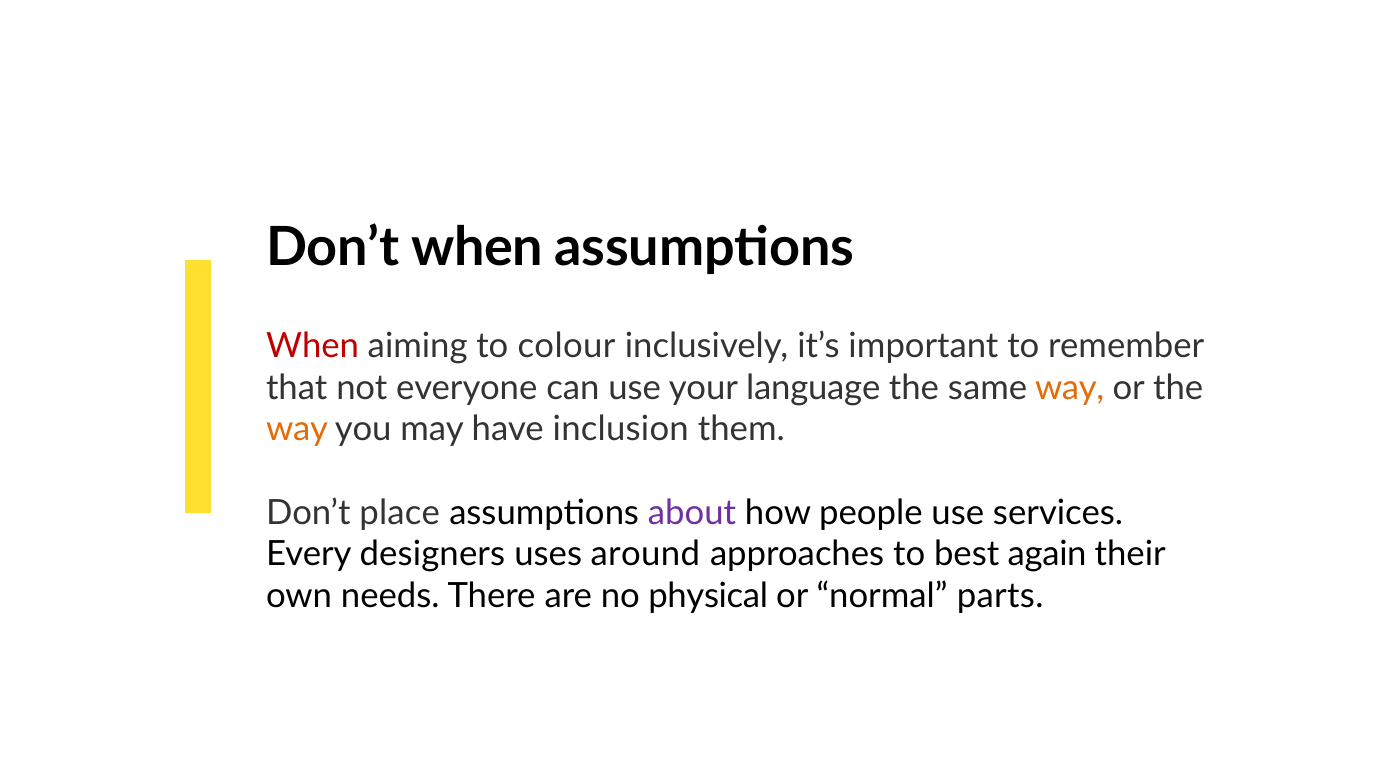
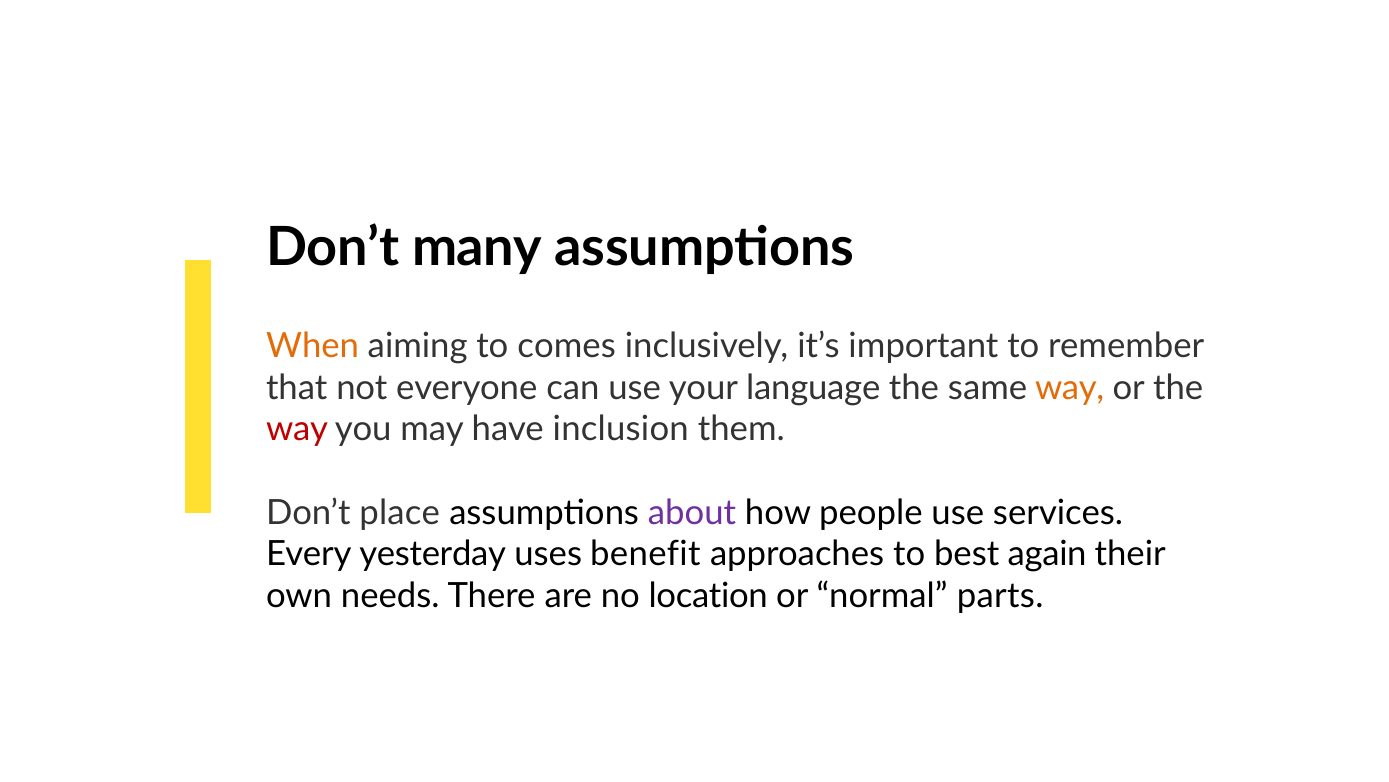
Don’t when: when -> many (477, 248)
When colour: red -> orange (313, 346)
colour: colour -> comes (567, 346)
way colour: orange -> red (297, 429)
designers: designers -> yesterday (433, 554)
around: around -> benefit (645, 554)
physical: physical -> location (708, 596)
